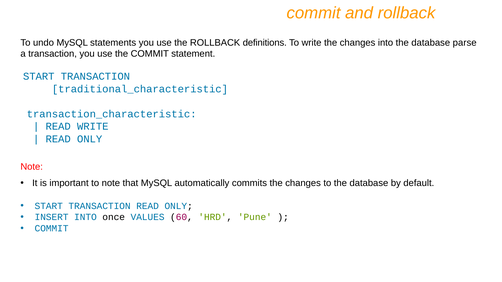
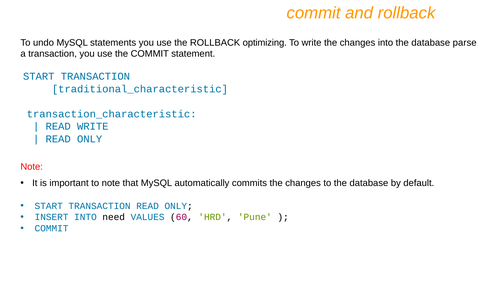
definitions: definitions -> optimizing (265, 43)
once: once -> need (114, 217)
